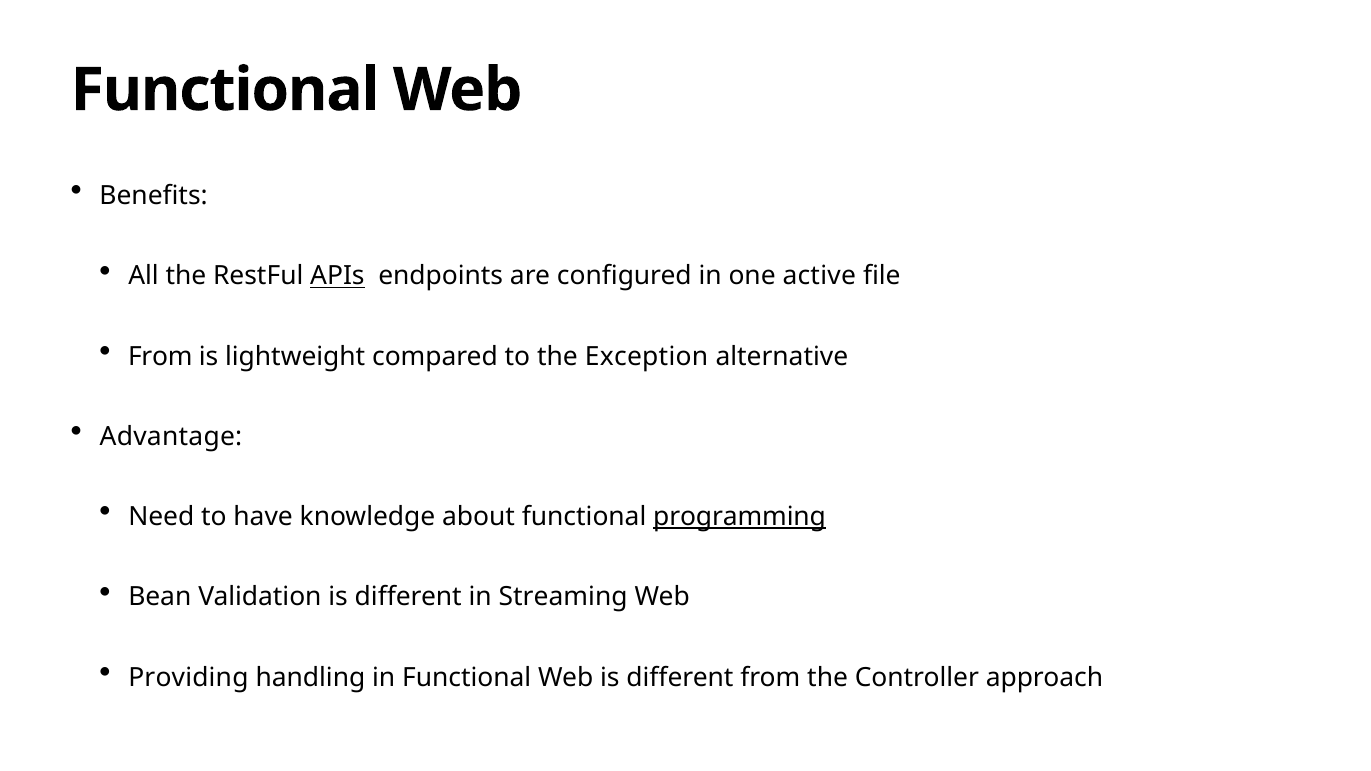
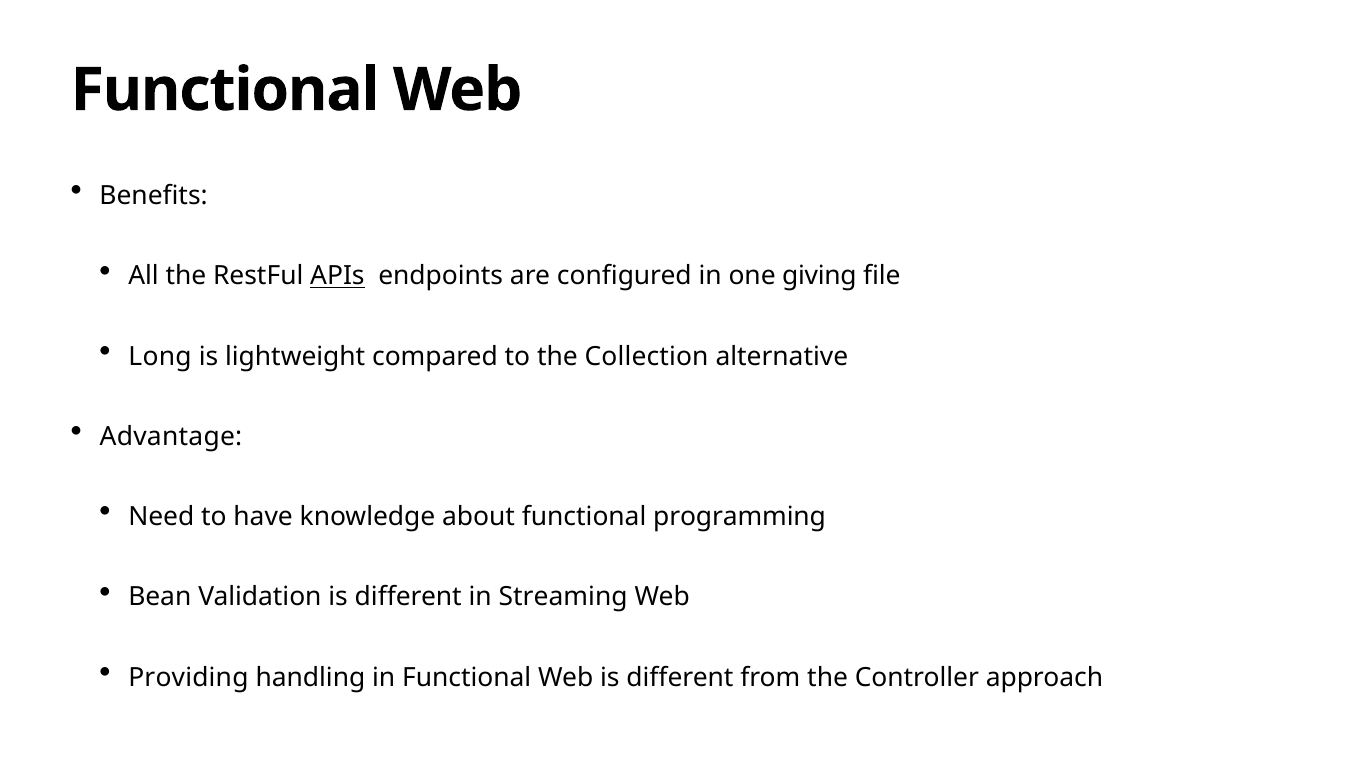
active: active -> giving (819, 276)
From: From -> Long (160, 356)
Exception: Exception -> Collection (647, 356)
programming underline: present -> none (740, 517)
